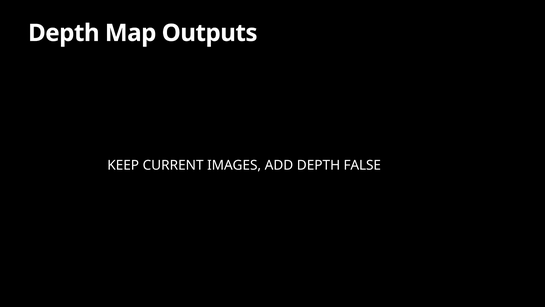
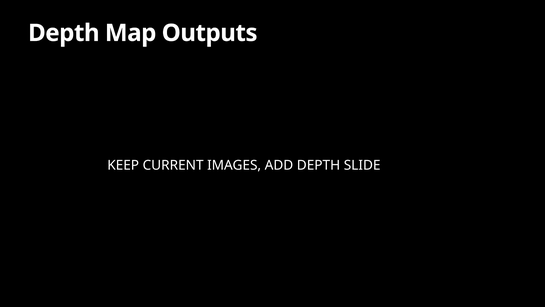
FALSE: FALSE -> SLIDE (362, 165)
